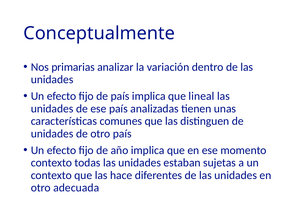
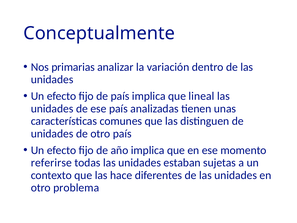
contexto: contexto -> referirse (51, 163)
adecuada: adecuada -> problema (76, 187)
